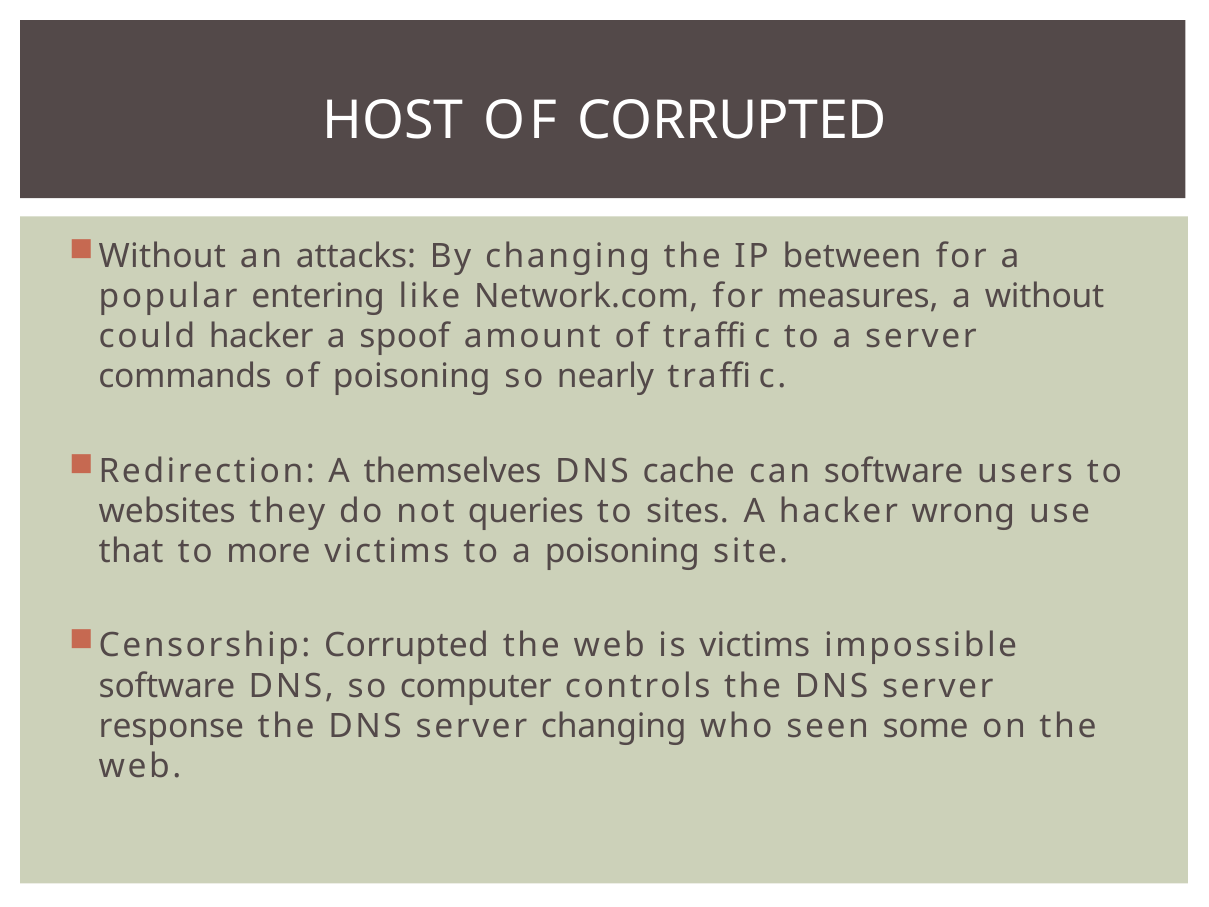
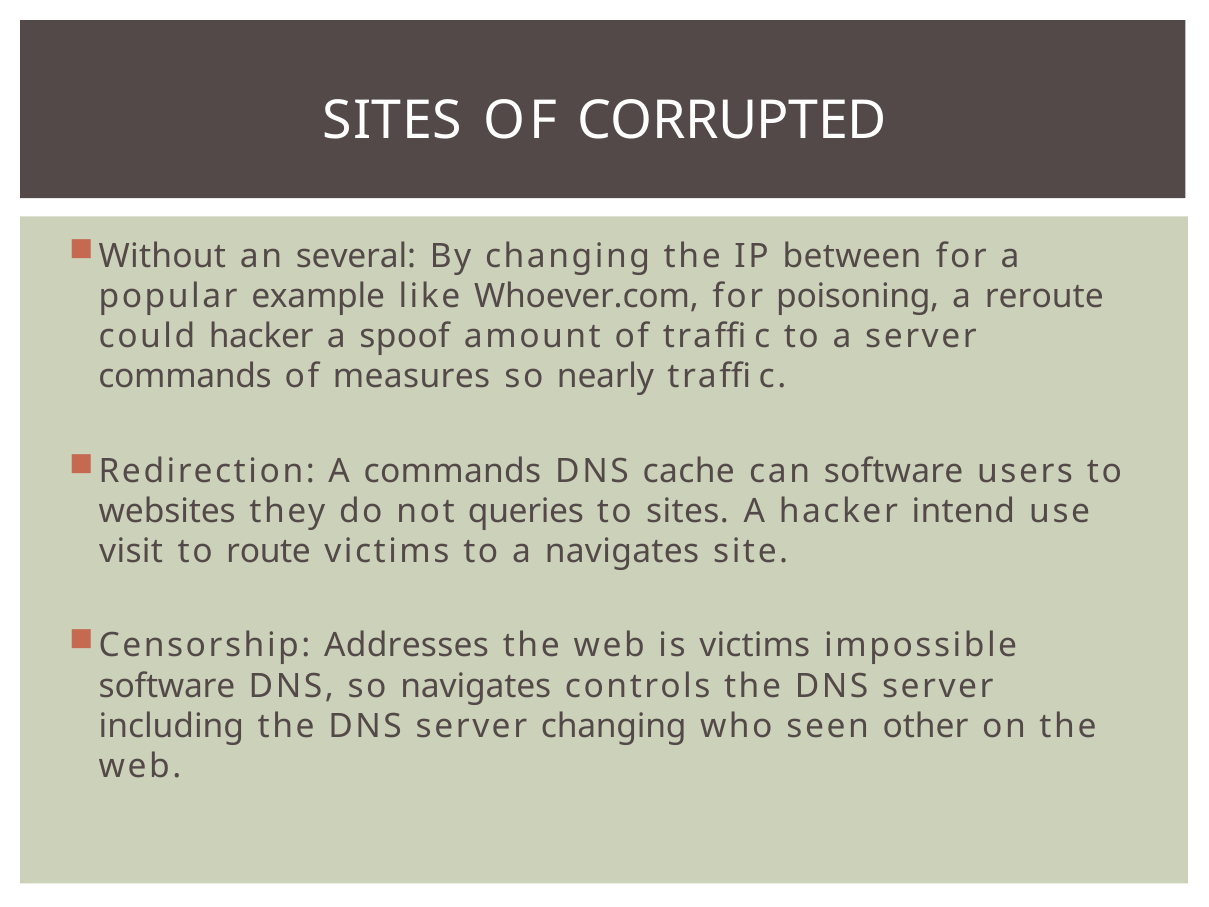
HOST: HOST -> SITES (393, 120)
attacks: attacks -> several (356, 256)
entering: entering -> example (318, 296)
Network.com: Network.com -> Whoever.com (586, 296)
measures: measures -> poisoning (858, 296)
a without: without -> reroute (1044, 296)
of poisoning: poisoning -> measures (412, 377)
A themselves: themselves -> commands (452, 471)
wrong: wrong -> intend (963, 511)
that: that -> visit (131, 551)
more: more -> route (269, 551)
a poisoning: poisoning -> navigates (622, 551)
Censorship Corrupted: Corrupted -> Addresses (407, 646)
so computer: computer -> navigates (476, 686)
response: response -> including (171, 726)
some: some -> other (926, 726)
